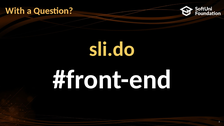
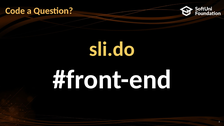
With: With -> Code (15, 11)
